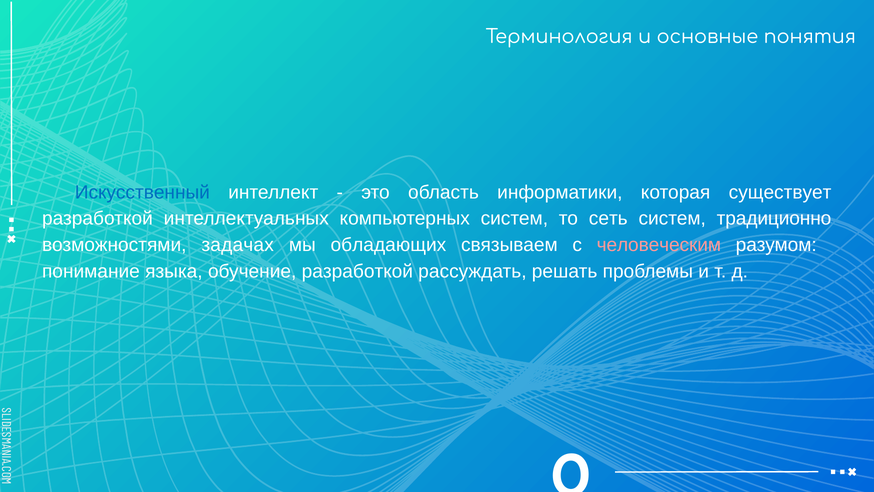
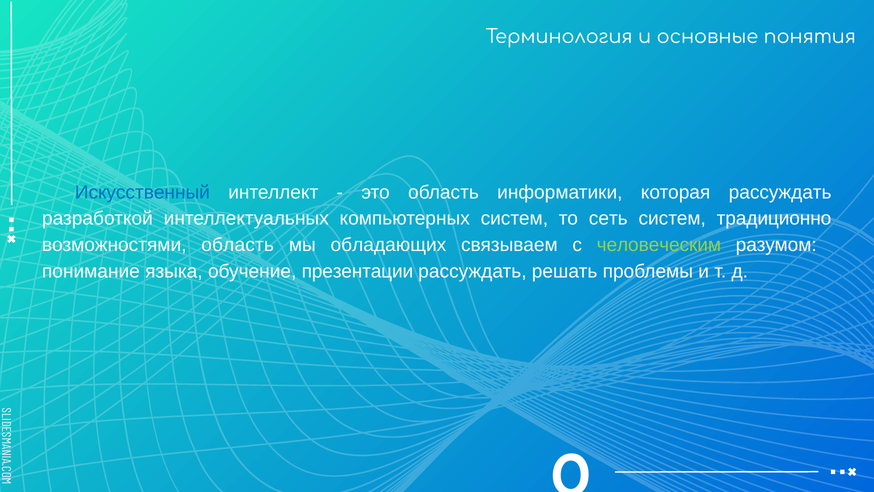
которая существует: существует -> рассуждать (780, 192)
возможностями задачах: задачах -> область (238, 245)
человеческим colour: pink -> light green (659, 245)
обучение разработкой: разработкой -> презентации (357, 271)
